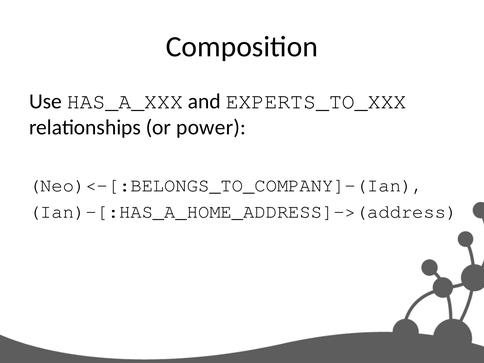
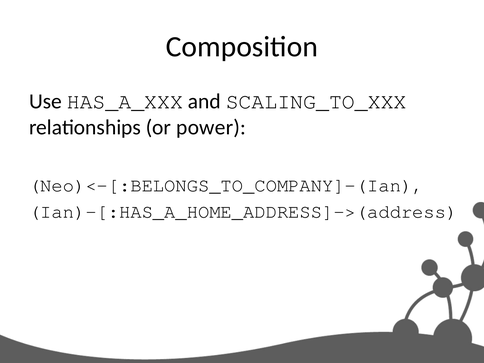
EXPERTS_TO_XXX: EXPERTS_TO_XXX -> SCALING_TO_XXX (316, 102)
